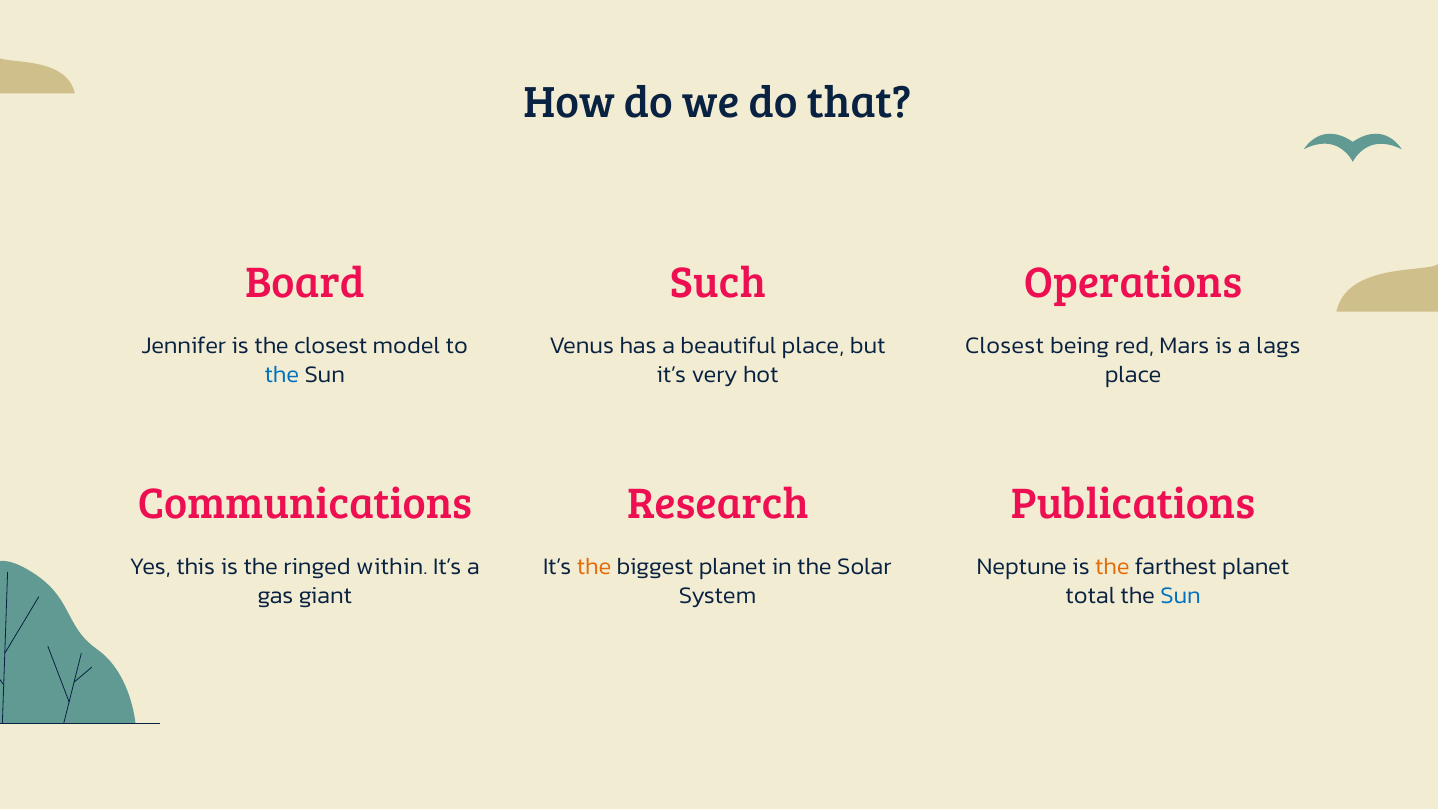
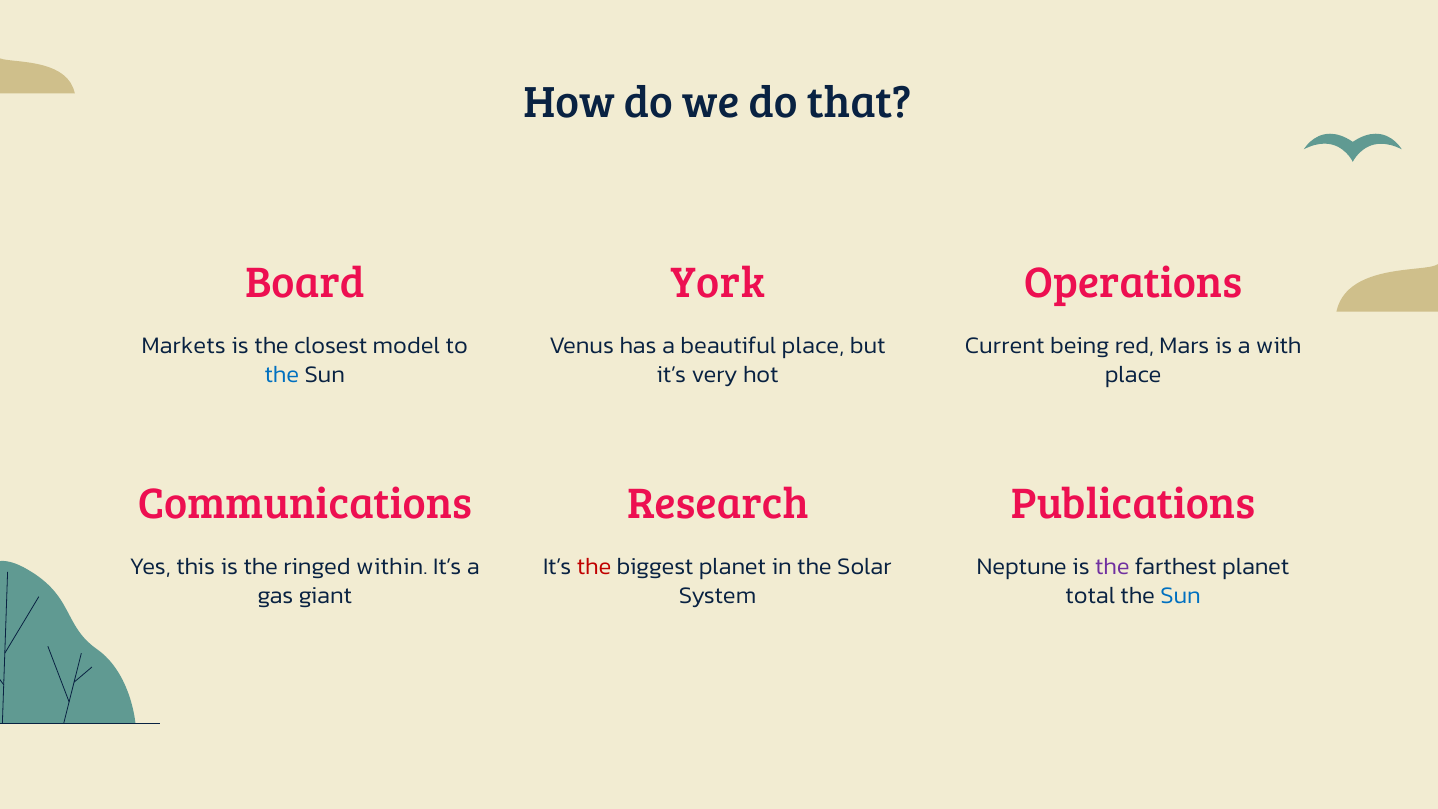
Such: Such -> York (718, 282)
Jennifer: Jennifer -> Markets (184, 346)
Closest: Closest -> Current (1005, 346)
lags: lags -> with (1279, 346)
the colour: orange -> red (594, 567)
the colour: orange -> purple (1112, 567)
